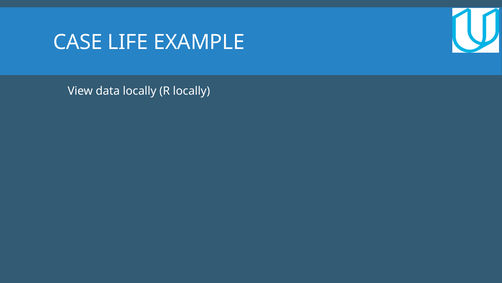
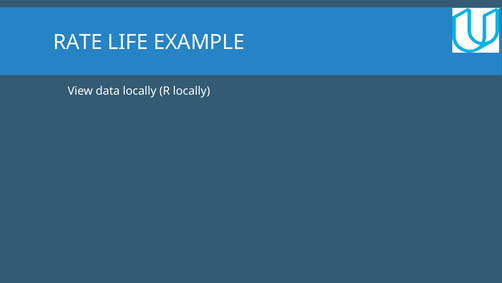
CASE: CASE -> RATE (78, 42)
